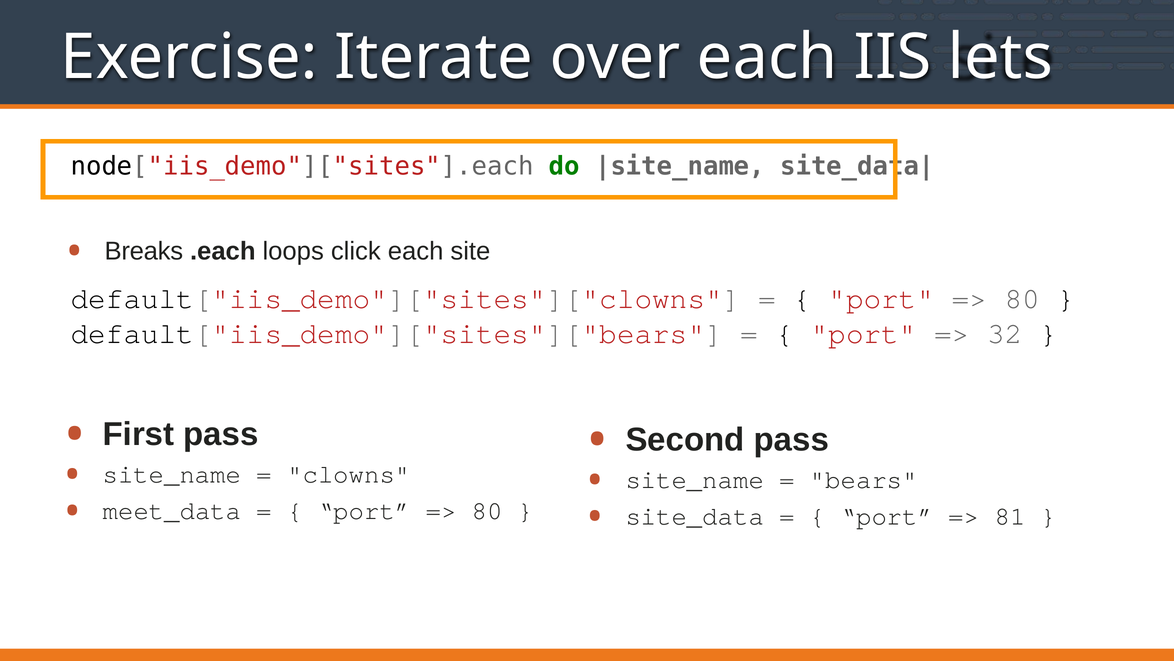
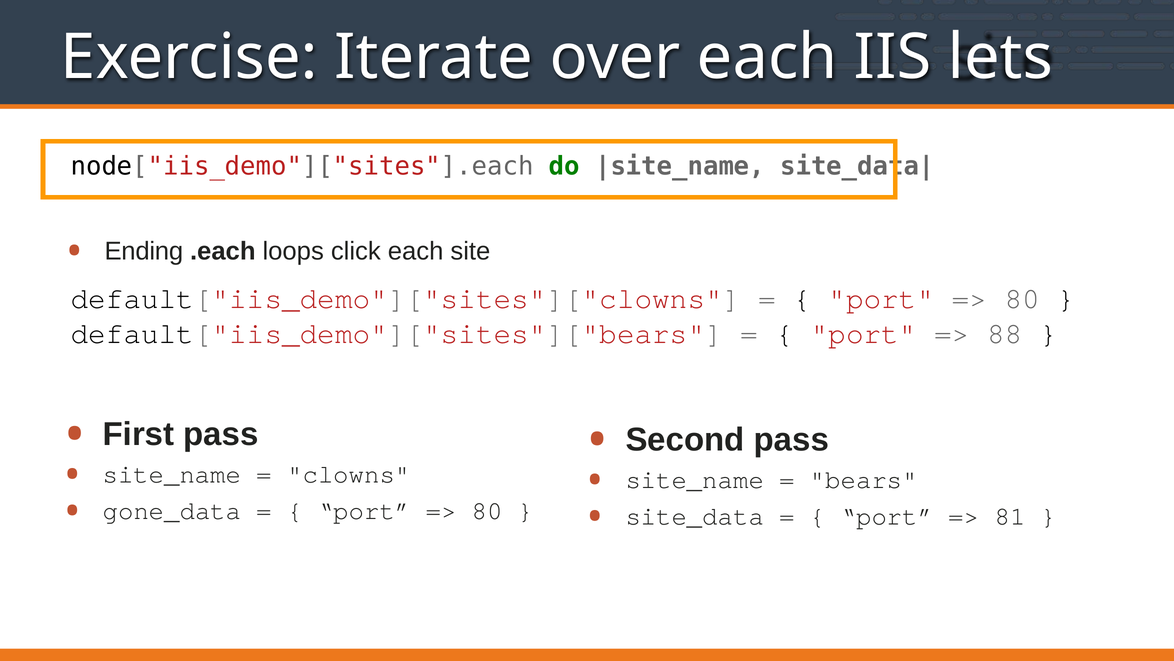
Breaks: Breaks -> Ending (144, 251)
32: 32 -> 88 (1005, 333)
meet_data: meet_data -> gone_data (172, 510)
